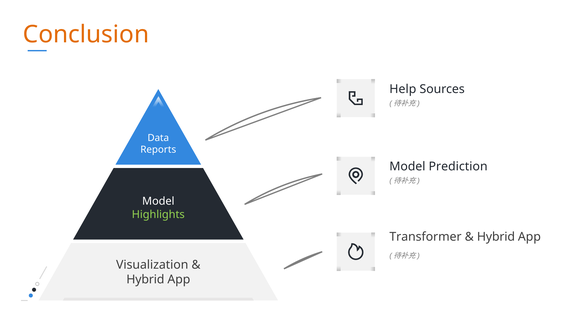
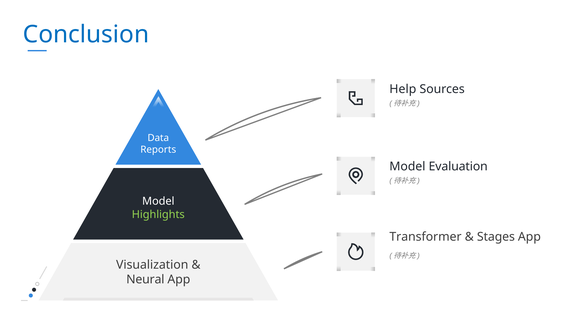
Conclusion colour: orange -> blue (86, 35)
Prediction: Prediction -> Evaluation (458, 167)
Hybrid: Hybrid -> Stages (496, 237)
Hybrid: Hybrid -> Neural (145, 280)
